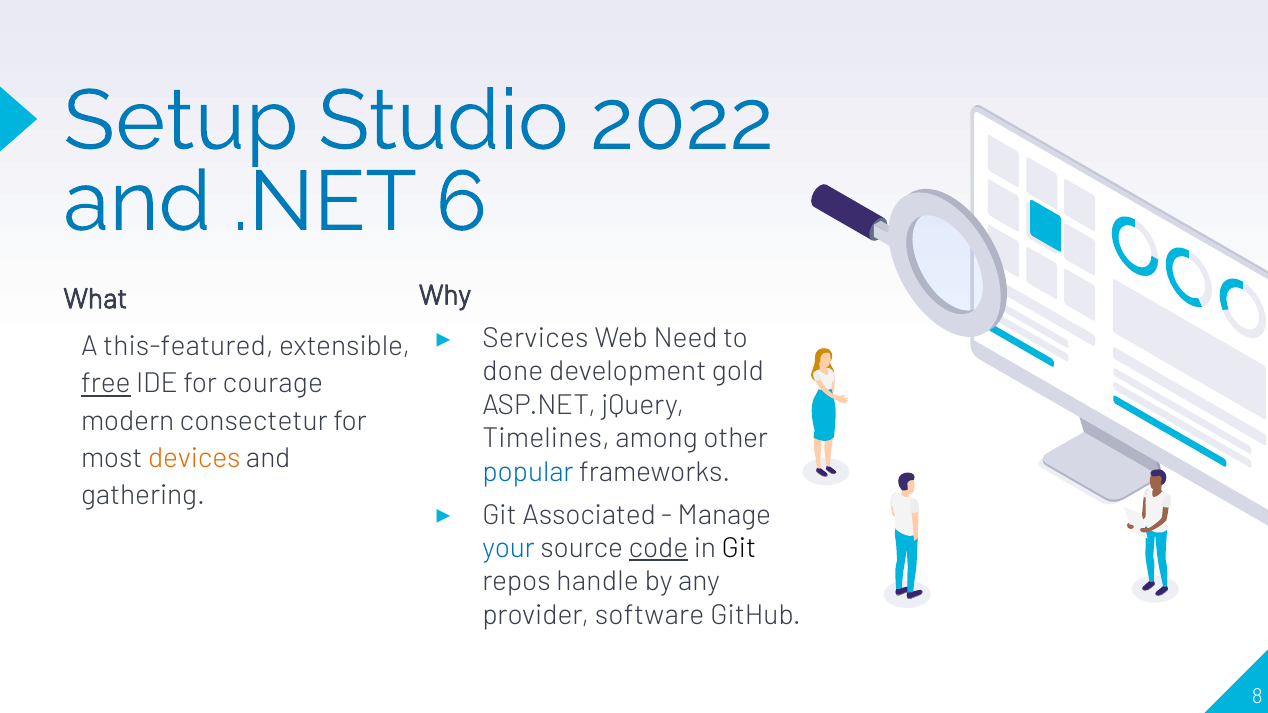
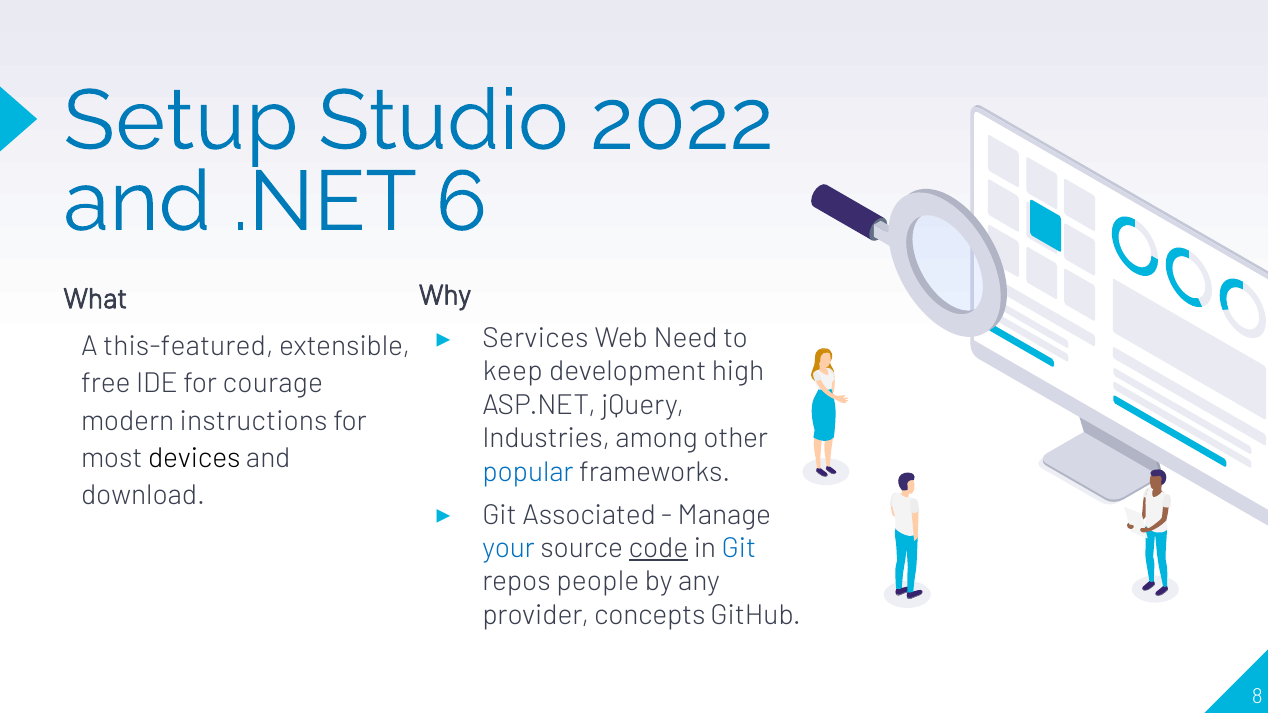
done: done -> keep (513, 372)
gold: gold -> high (738, 372)
free underline: present -> none (106, 384)
consectetur: consectetur -> instructions (254, 421)
Timelines: Timelines -> Industries (546, 439)
devices colour: orange -> black (194, 458)
gathering: gathering -> download (143, 495)
Git colour: black -> blue (739, 548)
handle: handle -> people (598, 582)
software: software -> concepts (650, 615)
